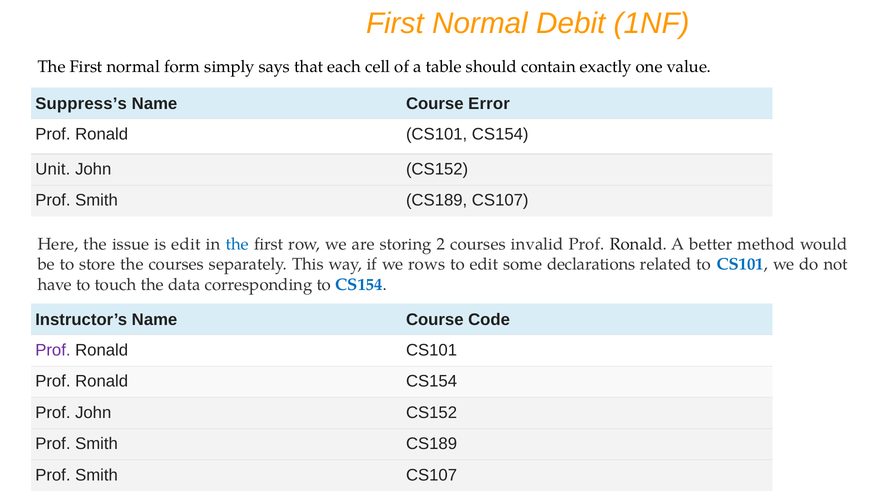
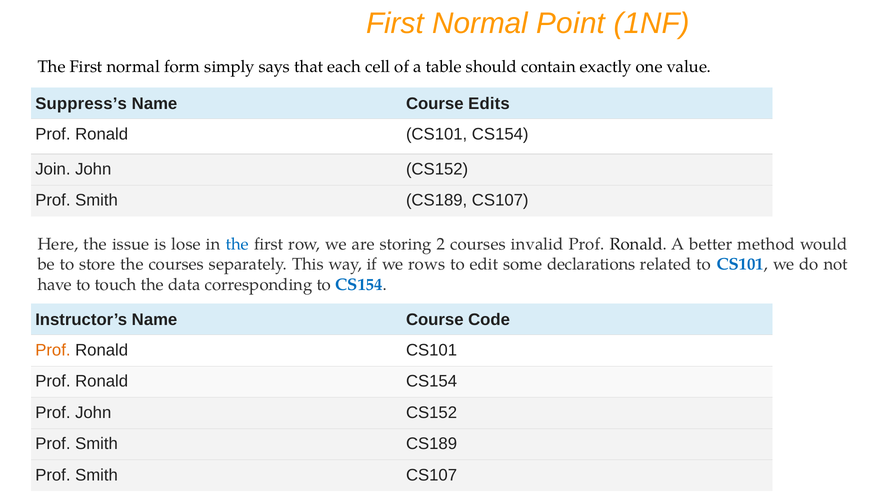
Debit: Debit -> Point (571, 23)
Error: Error -> Edits (489, 103)
Unit: Unit -> Join (53, 169)
is edit: edit -> lose (186, 244)
Prof colour: purple -> orange (53, 350)
